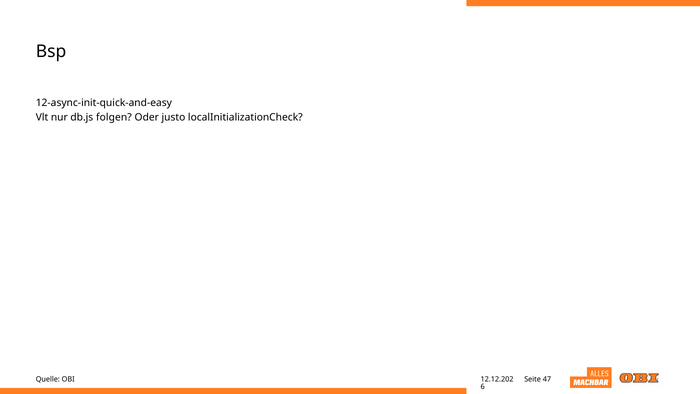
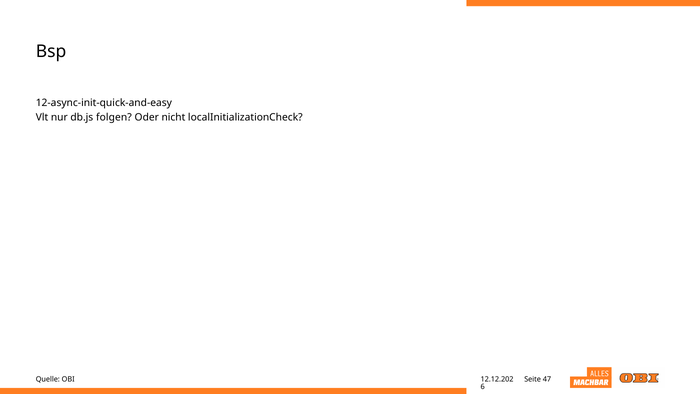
justo: justo -> nicht (173, 117)
